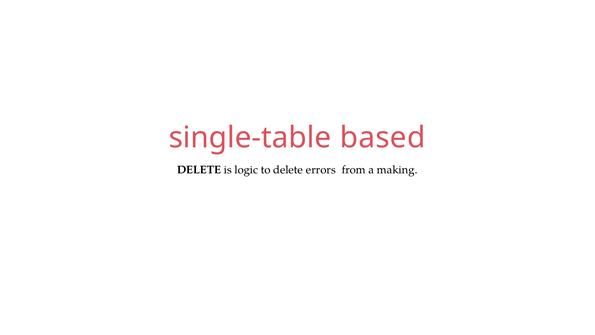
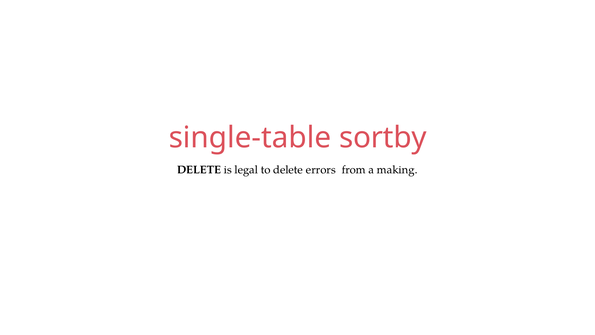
based: based -> sortby (383, 137)
logic: logic -> legal (246, 170)
